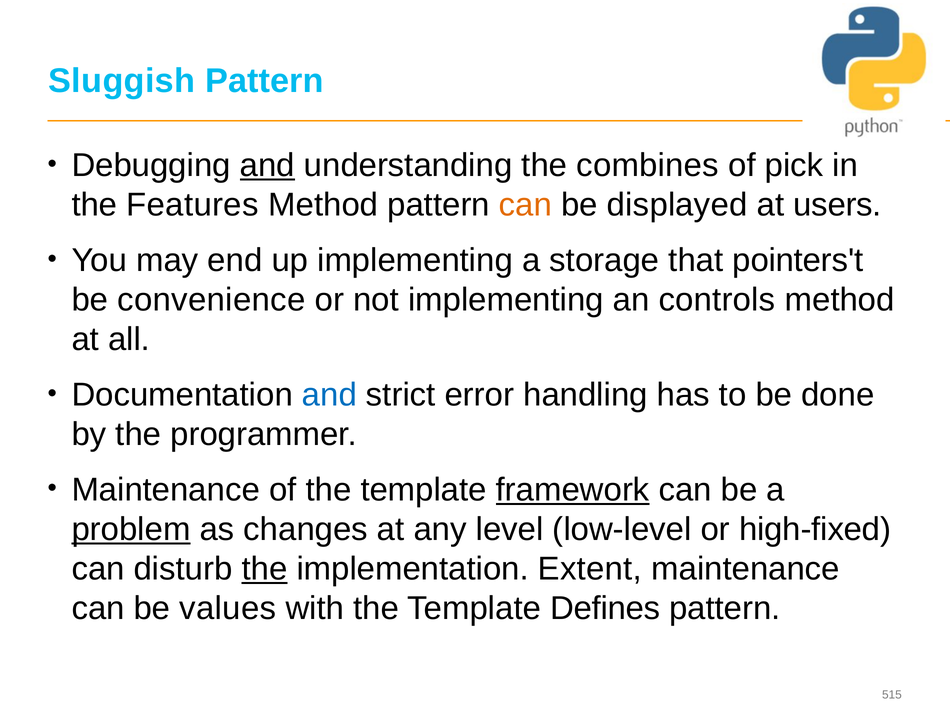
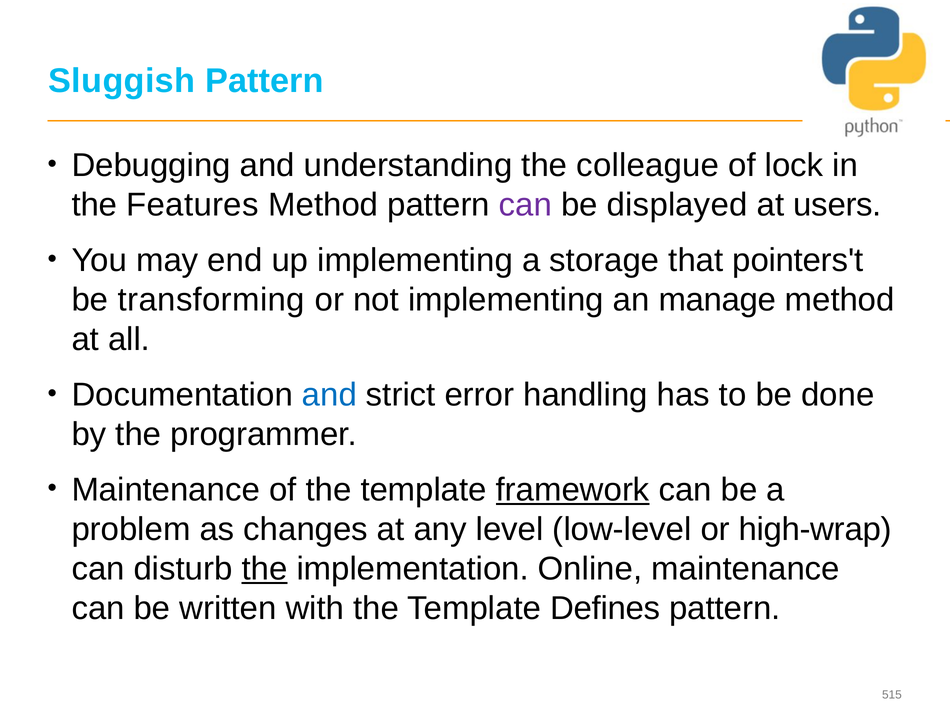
and underline: present -> none (267, 166)
combines: combines -> colleague (648, 166)
pick: pick -> lock (794, 166)
can colour: orange -> purple (525, 205)
convenience: convenience -> transforming (211, 300)
controls: controls -> manage (717, 300)
problem underline: present -> none (131, 530)
high-fixed: high-fixed -> high-wrap (815, 530)
Extent: Extent -> Online (590, 569)
values: values -> written (228, 609)
